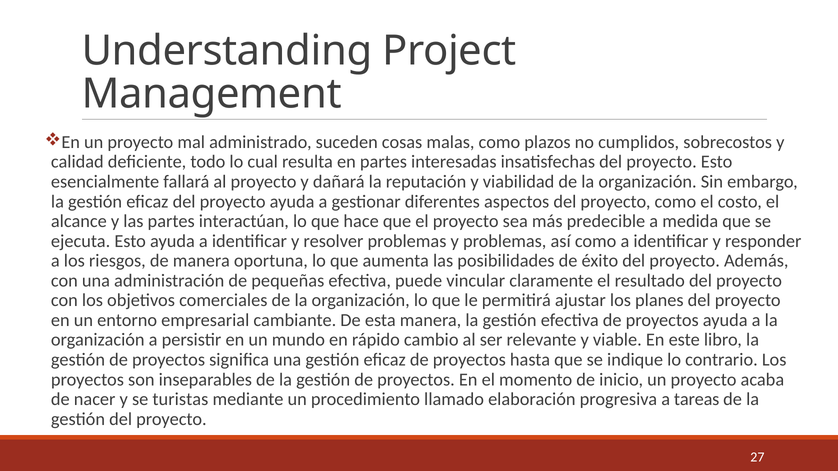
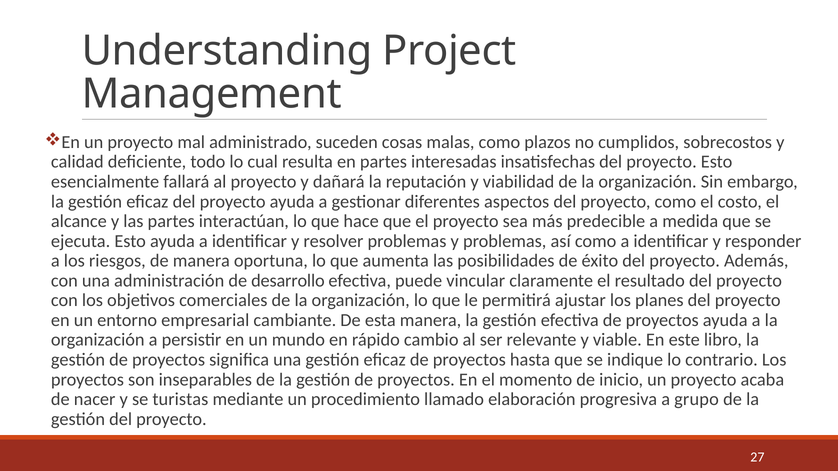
pequeñas: pequeñas -> desarrollo (288, 281)
tareas: tareas -> grupo (697, 400)
